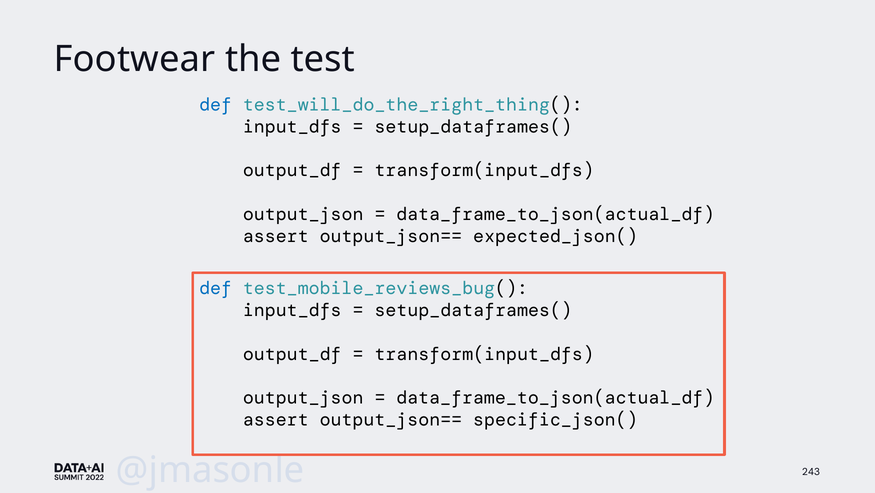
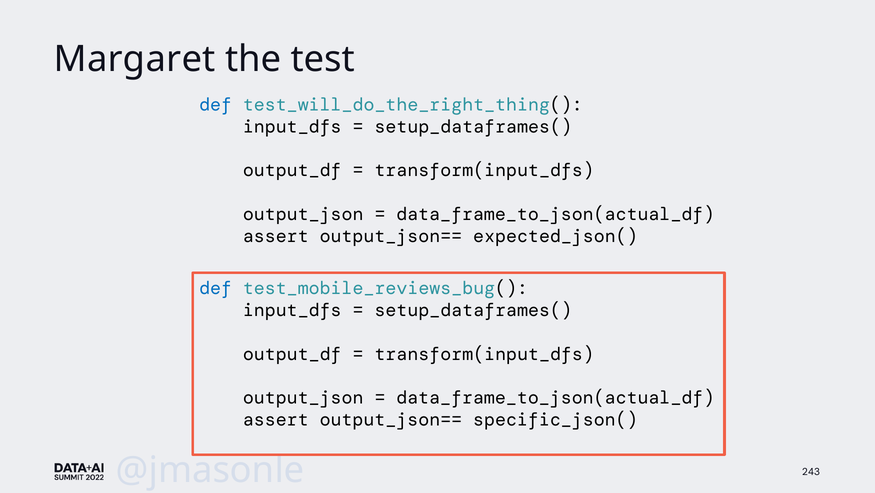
Footwear: Footwear -> Margaret (135, 59)
